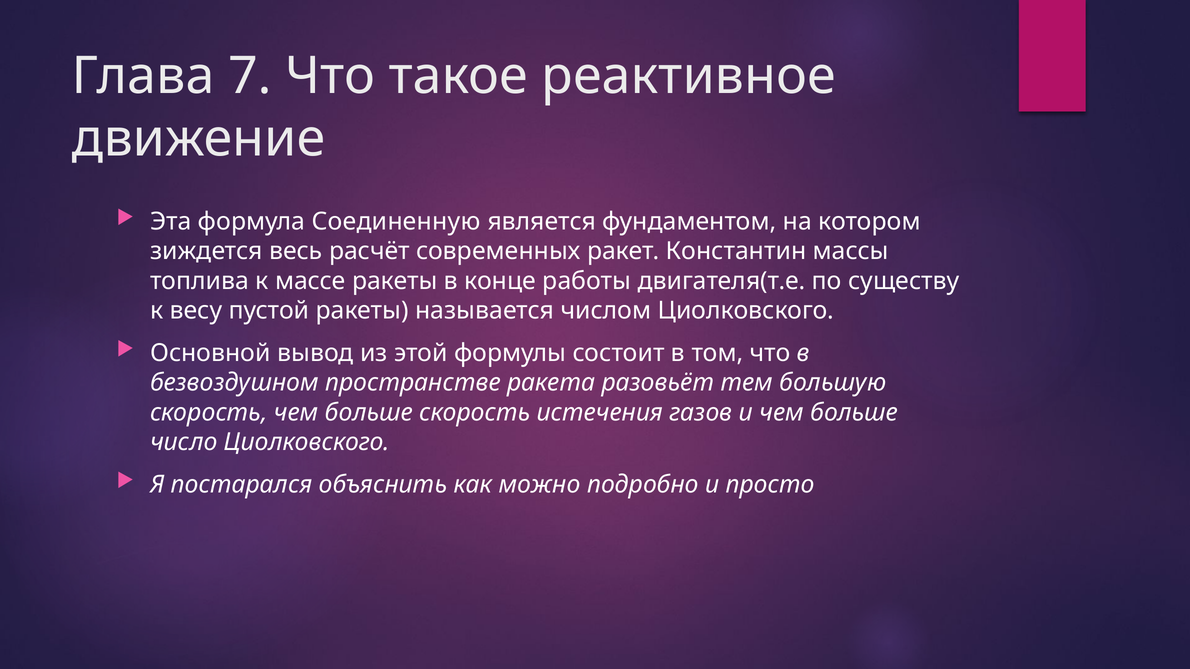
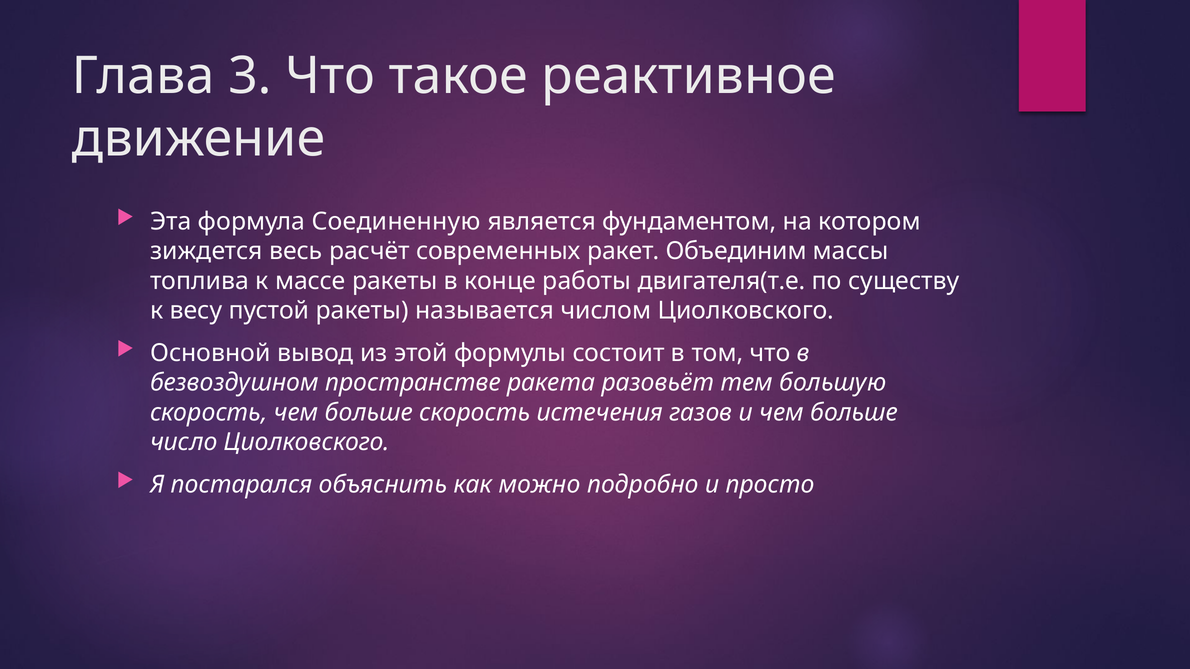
7: 7 -> 3 (250, 76)
Константин: Константин -> Объединим (736, 251)
